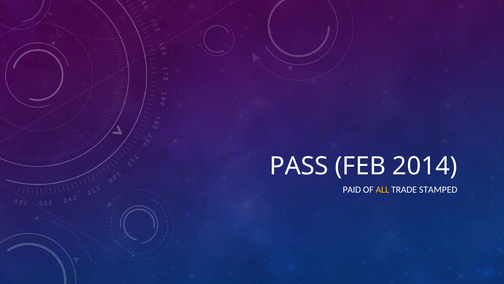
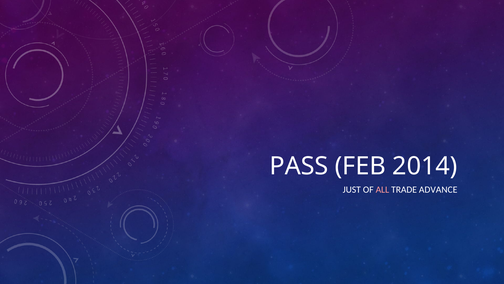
PAID: PAID -> JUST (352, 190)
ALL colour: yellow -> pink (382, 190)
STAMPED: STAMPED -> ADVANCE (438, 190)
